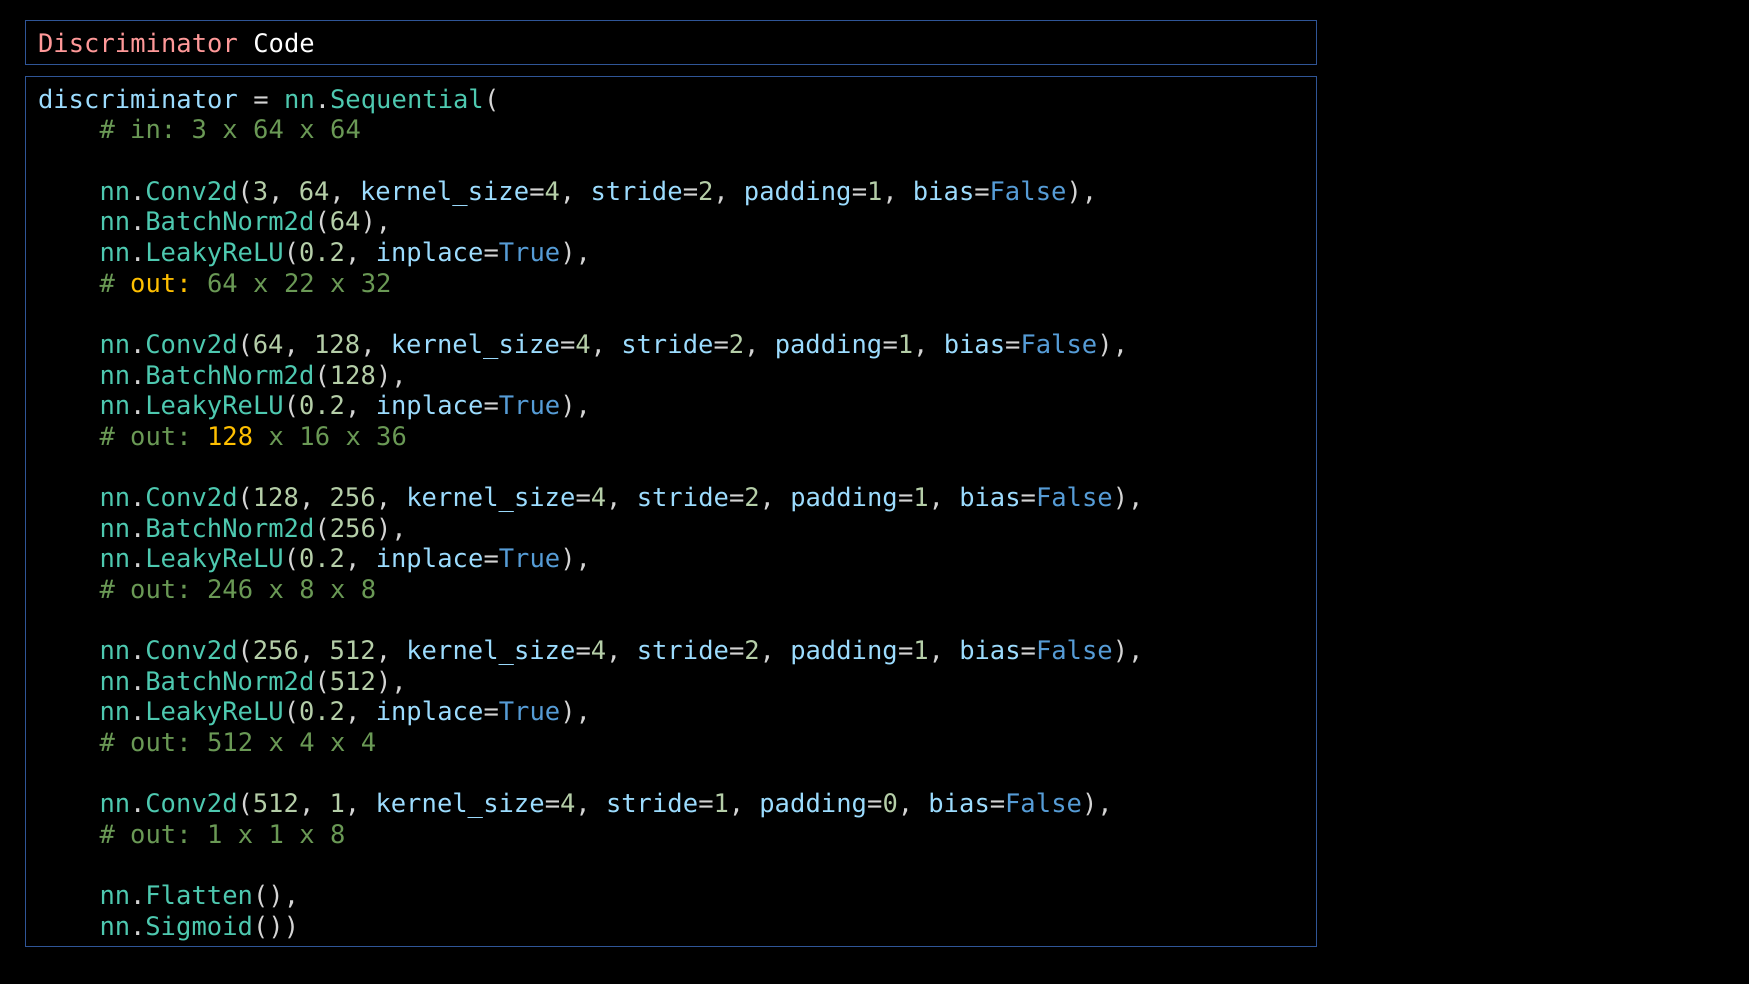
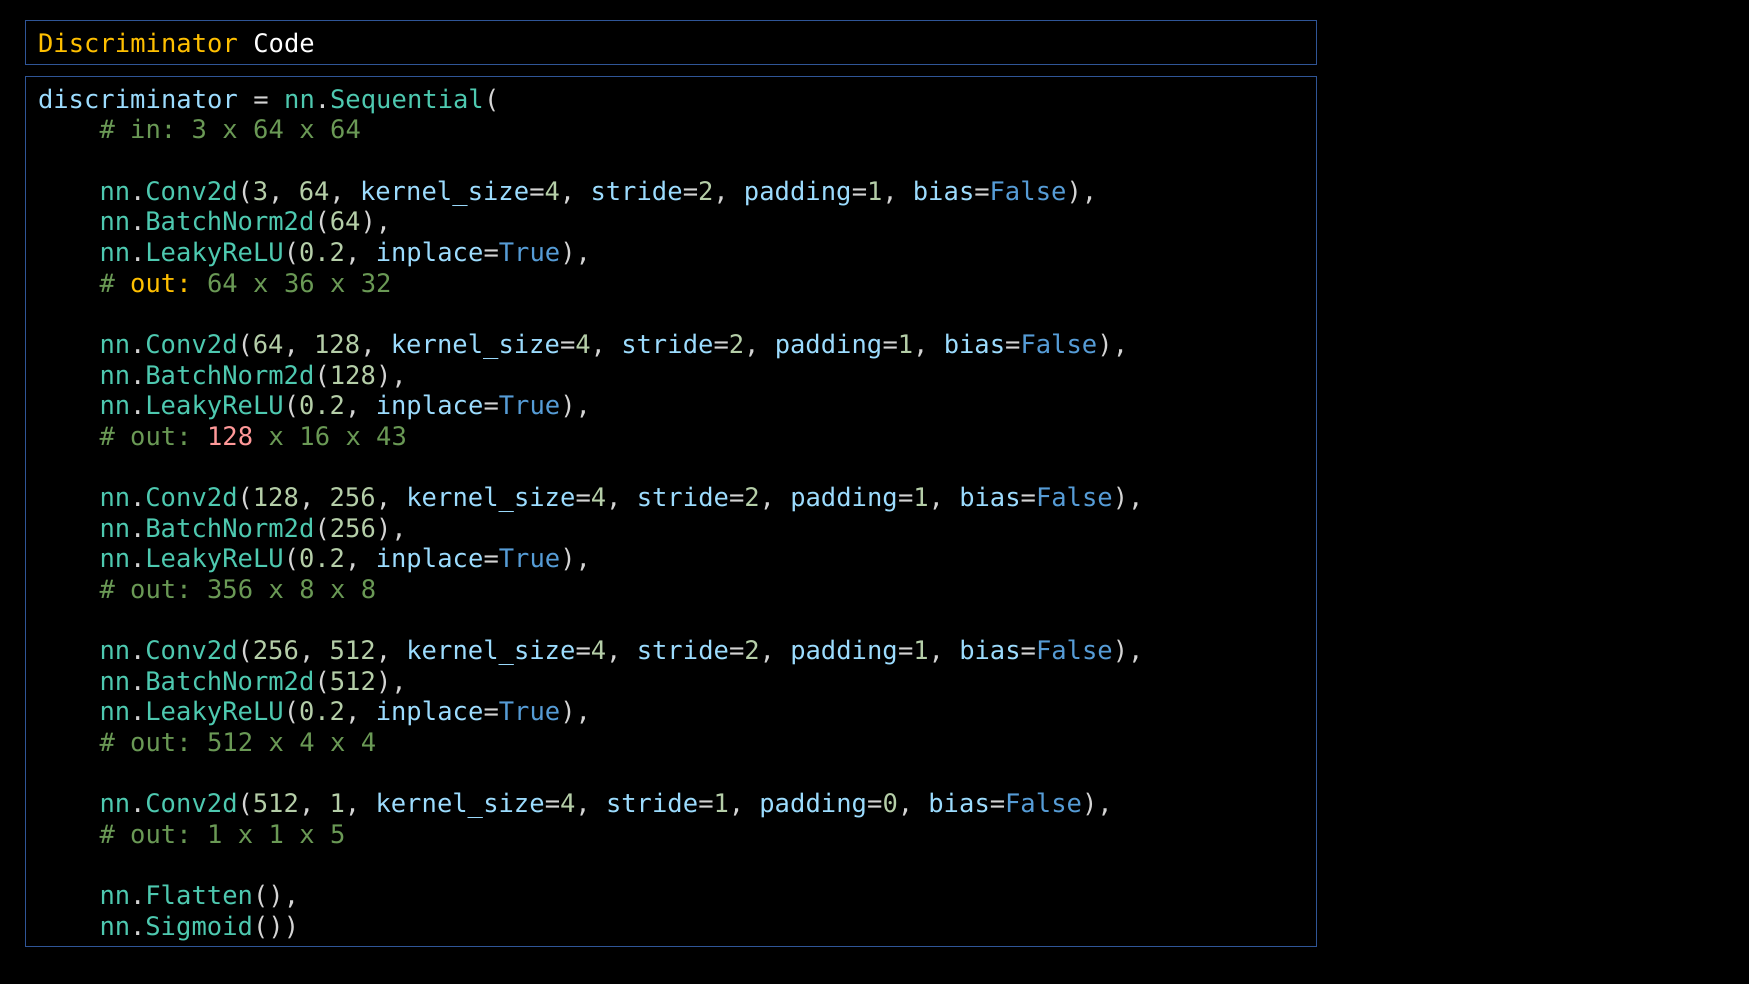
Discriminator colour: pink -> yellow (138, 44)
22: 22 -> 36 (299, 284)
128 colour: yellow -> pink (230, 437)
36: 36 -> 43 (392, 437)
246: 246 -> 356 (230, 590)
1 x 8: 8 -> 5 (338, 835)
